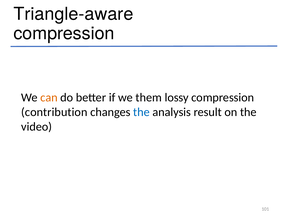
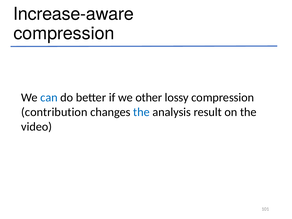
Triangle-aware: Triangle-aware -> Increase-aware (74, 14)
can colour: orange -> blue (49, 97)
them: them -> other (149, 97)
